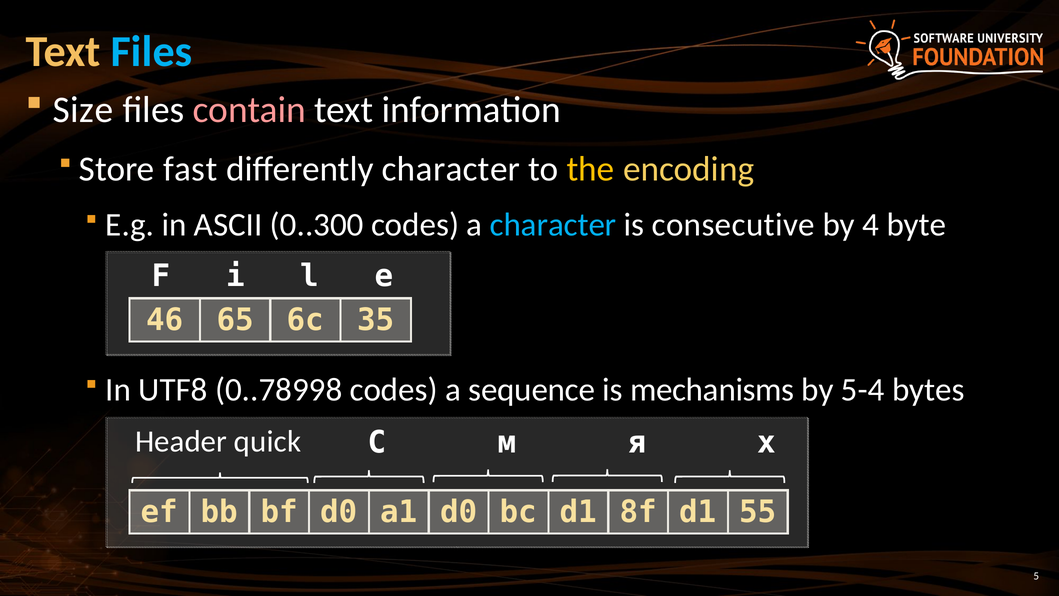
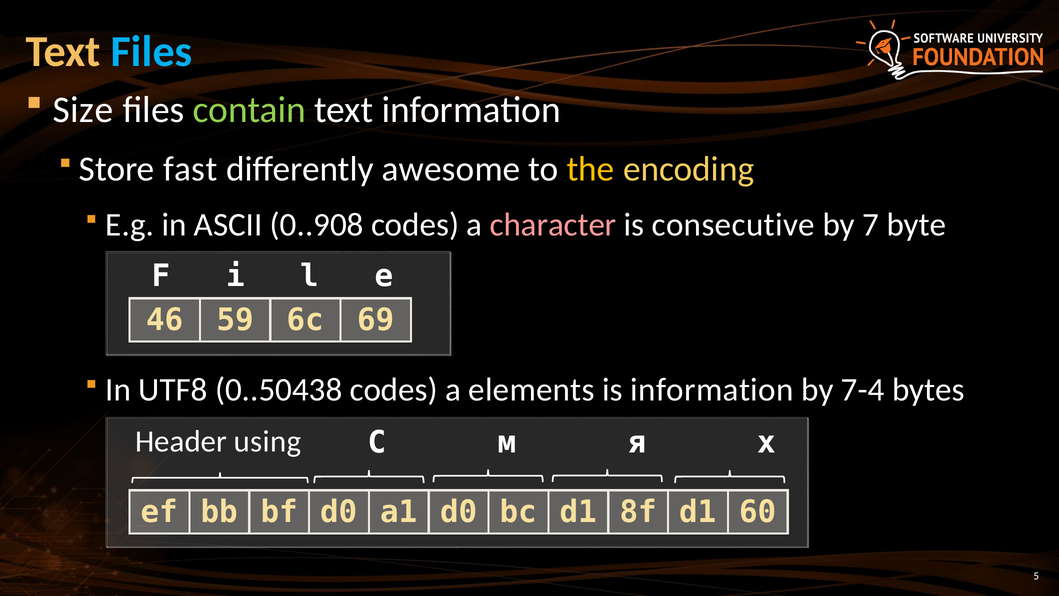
contain colour: pink -> light green (249, 110)
differently character: character -> awesome (451, 169)
0..300: 0..300 -> 0..908 (317, 225)
character colour: light blue -> pink (553, 225)
4: 4 -> 7 (871, 225)
65: 65 -> 59 (235, 320)
35: 35 -> 69 (376, 320)
0..78998: 0..78998 -> 0..50438 (279, 390)
sequence: sequence -> elements (532, 390)
is mechanisms: mechanisms -> information (712, 390)
5-4: 5-4 -> 7-4 (863, 390)
quick: quick -> using (267, 442)
55: 55 -> 60 (758, 512)
